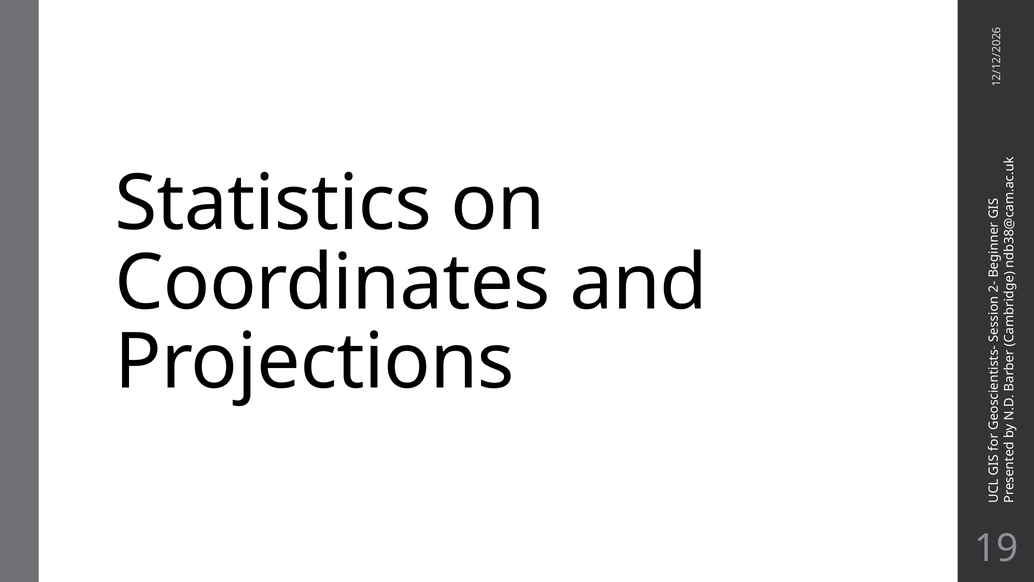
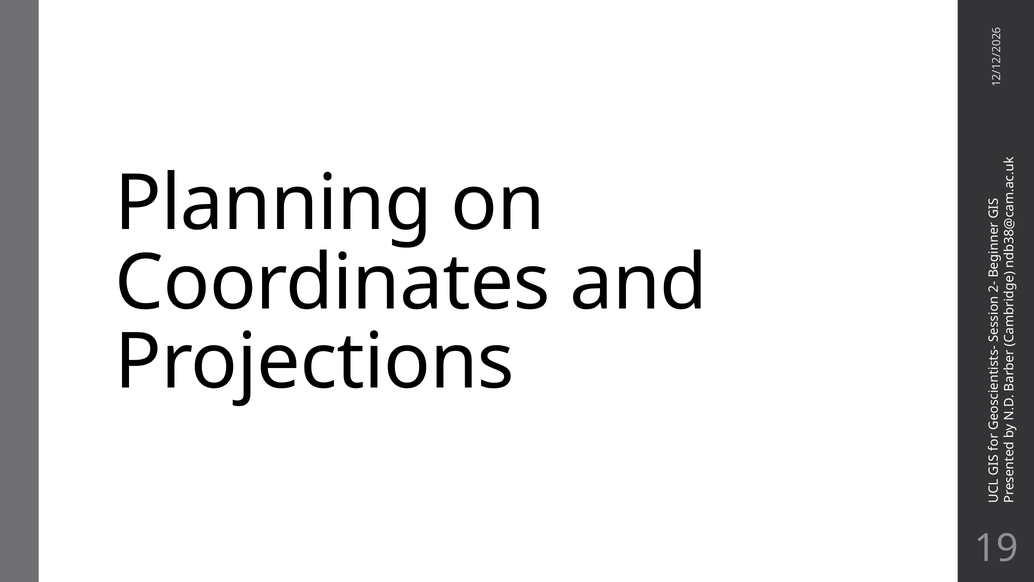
Statistics: Statistics -> Planning (274, 204)
